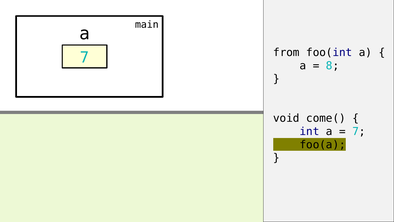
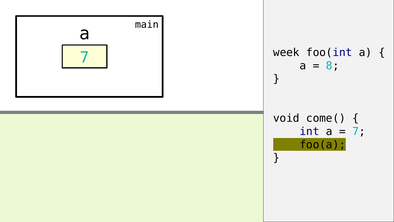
from: from -> week (286, 52)
